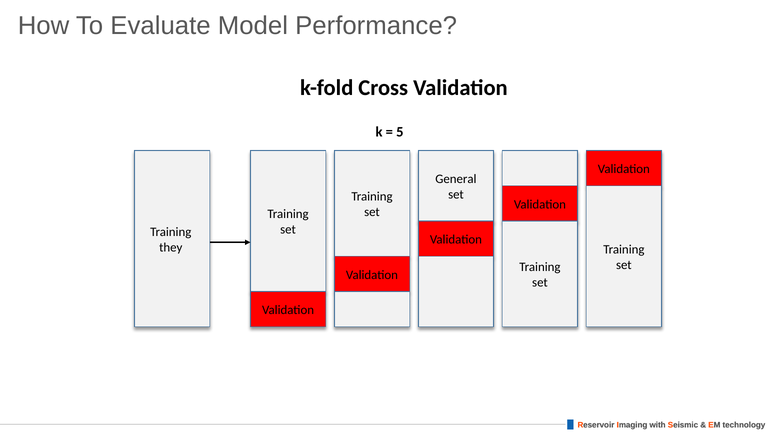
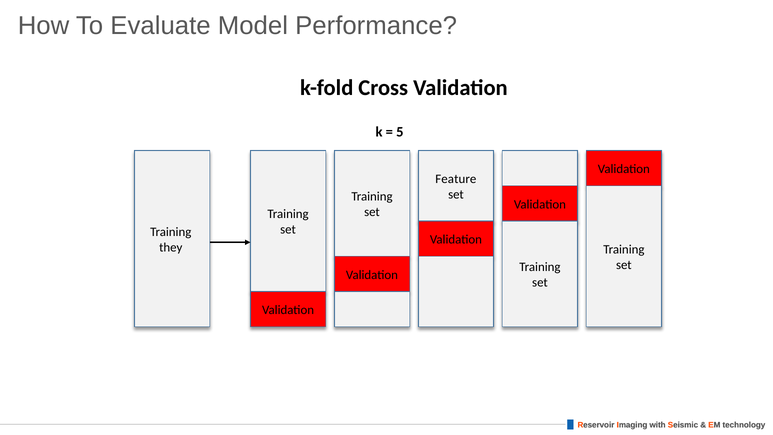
General: General -> Feature (456, 179)
